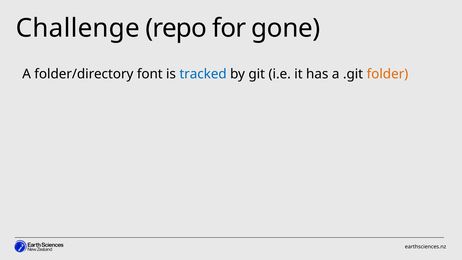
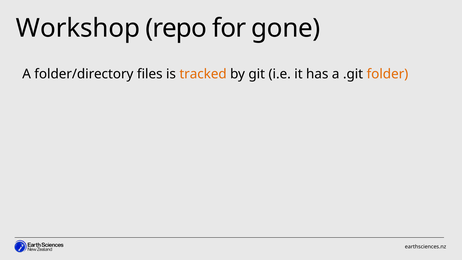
Challenge: Challenge -> Workshop (78, 28)
font: font -> files (150, 74)
tracked colour: blue -> orange (203, 74)
